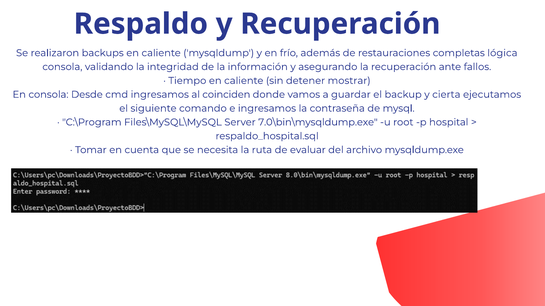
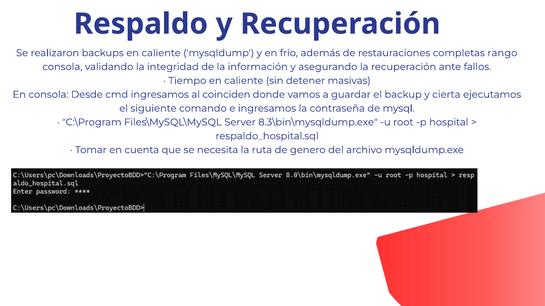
lógica: lógica -> rango (502, 53)
mostrar: mostrar -> masivas (349, 81)
7.0\bin\mysqldump.exe: 7.0\bin\mysqldump.exe -> 8.3\bin\mysqldump.exe (318, 122)
evaluar: evaluar -> genero (308, 150)
